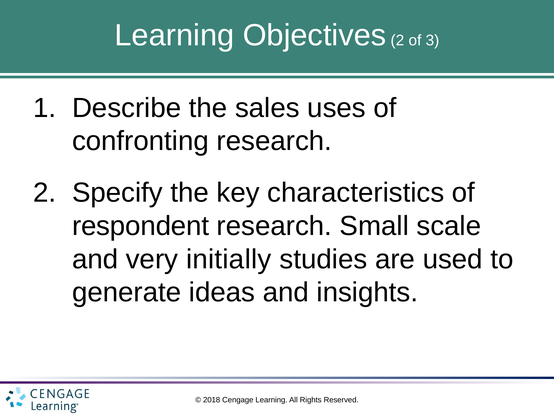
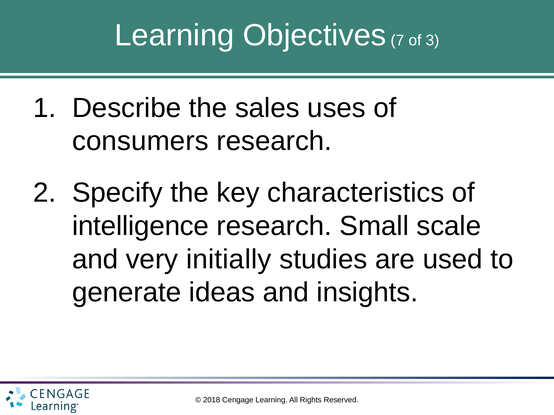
Objectives 2: 2 -> 7 (397, 40)
confronting: confronting -> consumers (140, 141)
respondent: respondent -> intelligence (141, 226)
